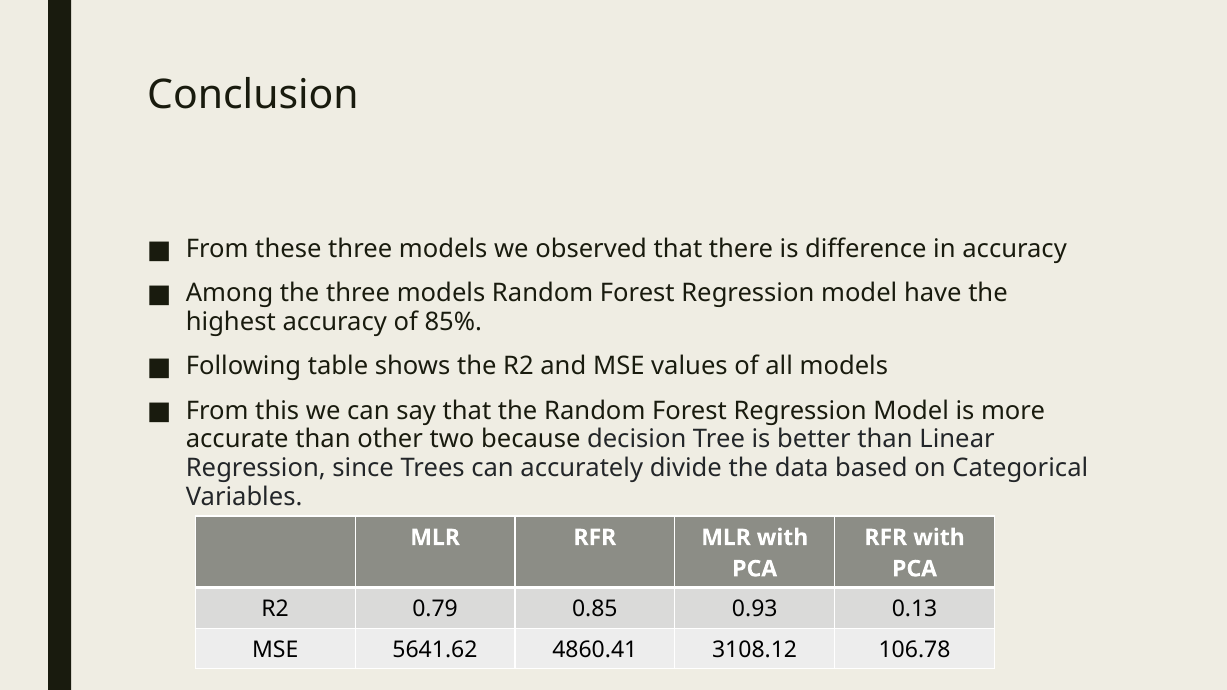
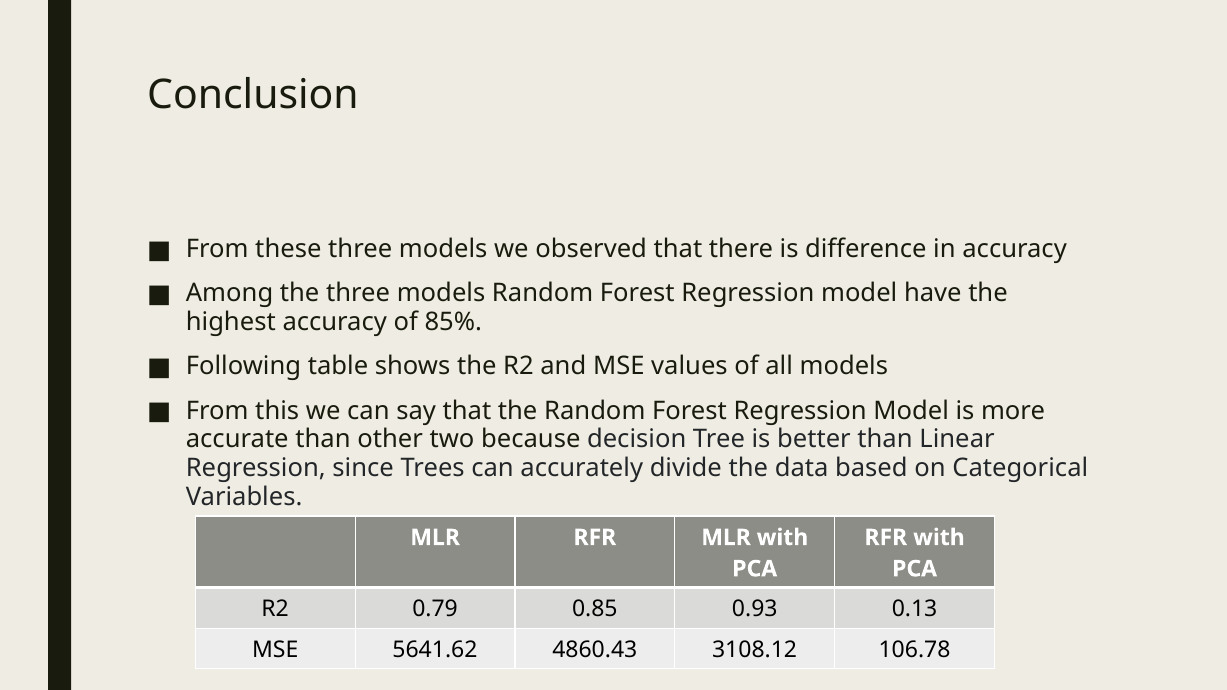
4860.41: 4860.41 -> 4860.43 (595, 650)
